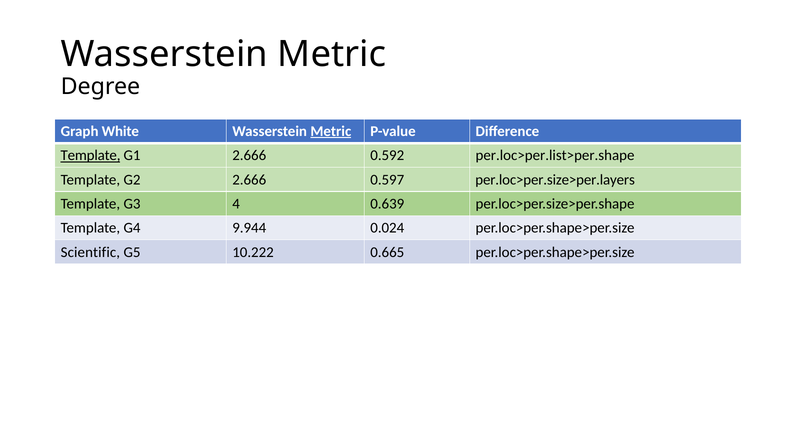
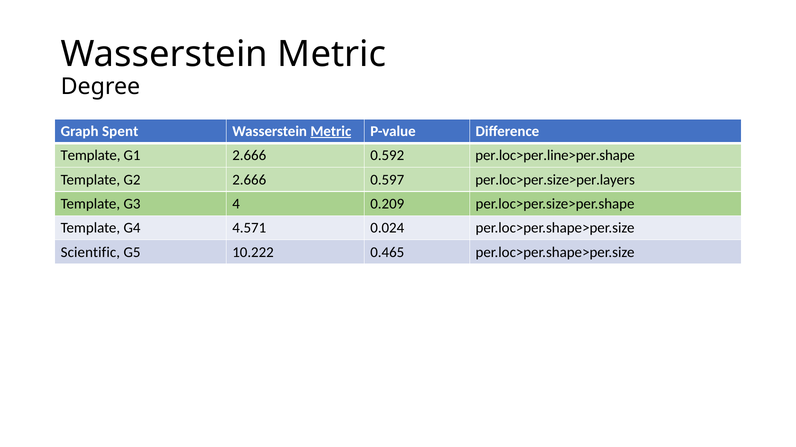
White: White -> Spent (120, 131)
Template underline: present -> none (91, 156)
per.loc>per.list>per.shape: per.loc>per.list>per.shape -> per.loc>per.line>per.shape (555, 156)
0.639: 0.639 -> 0.209 (387, 204)
9.944: 9.944 -> 4.571 (249, 228)
0.665: 0.665 -> 0.465 (387, 253)
